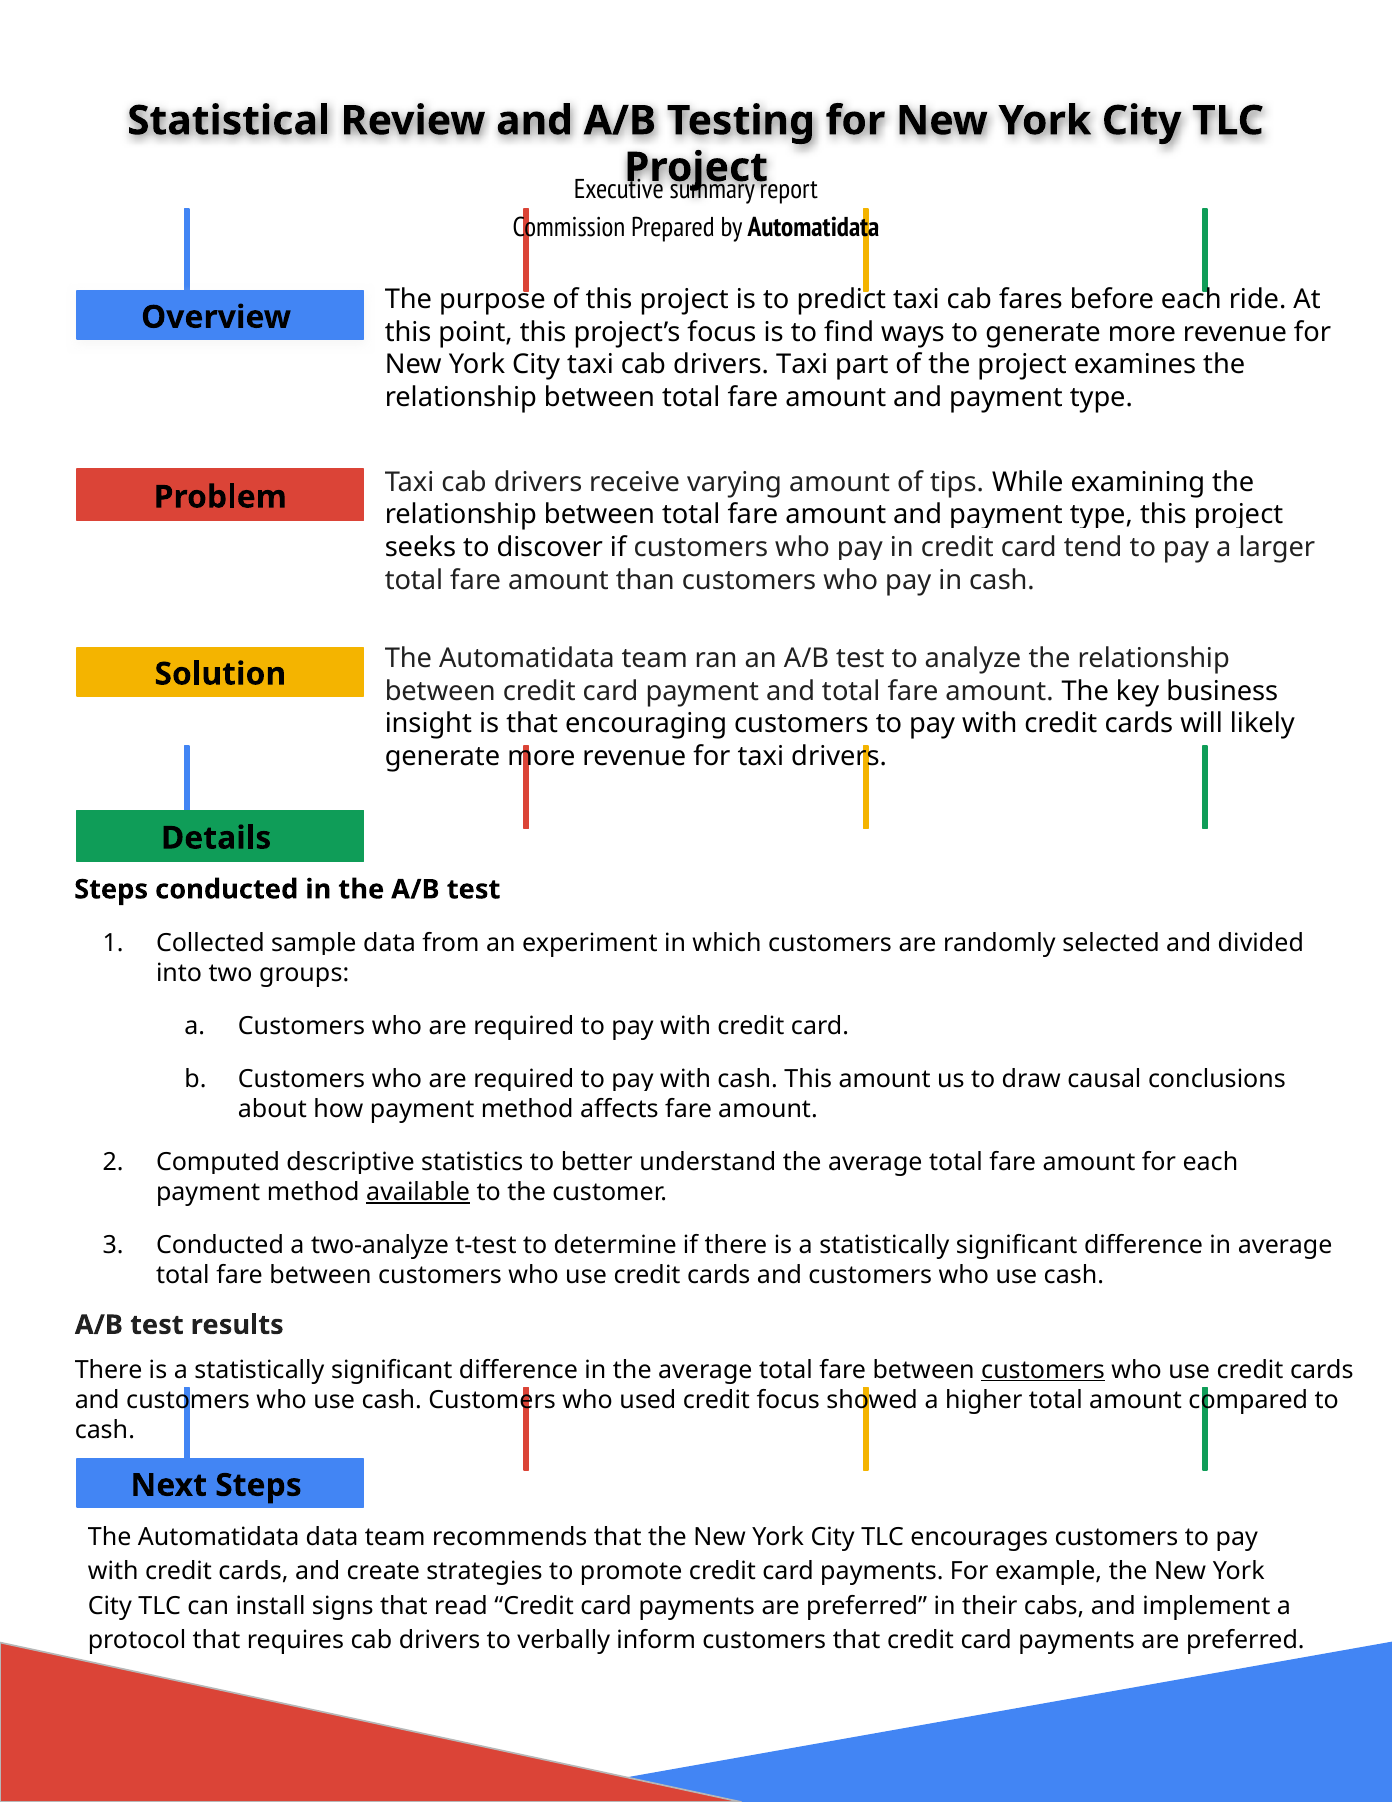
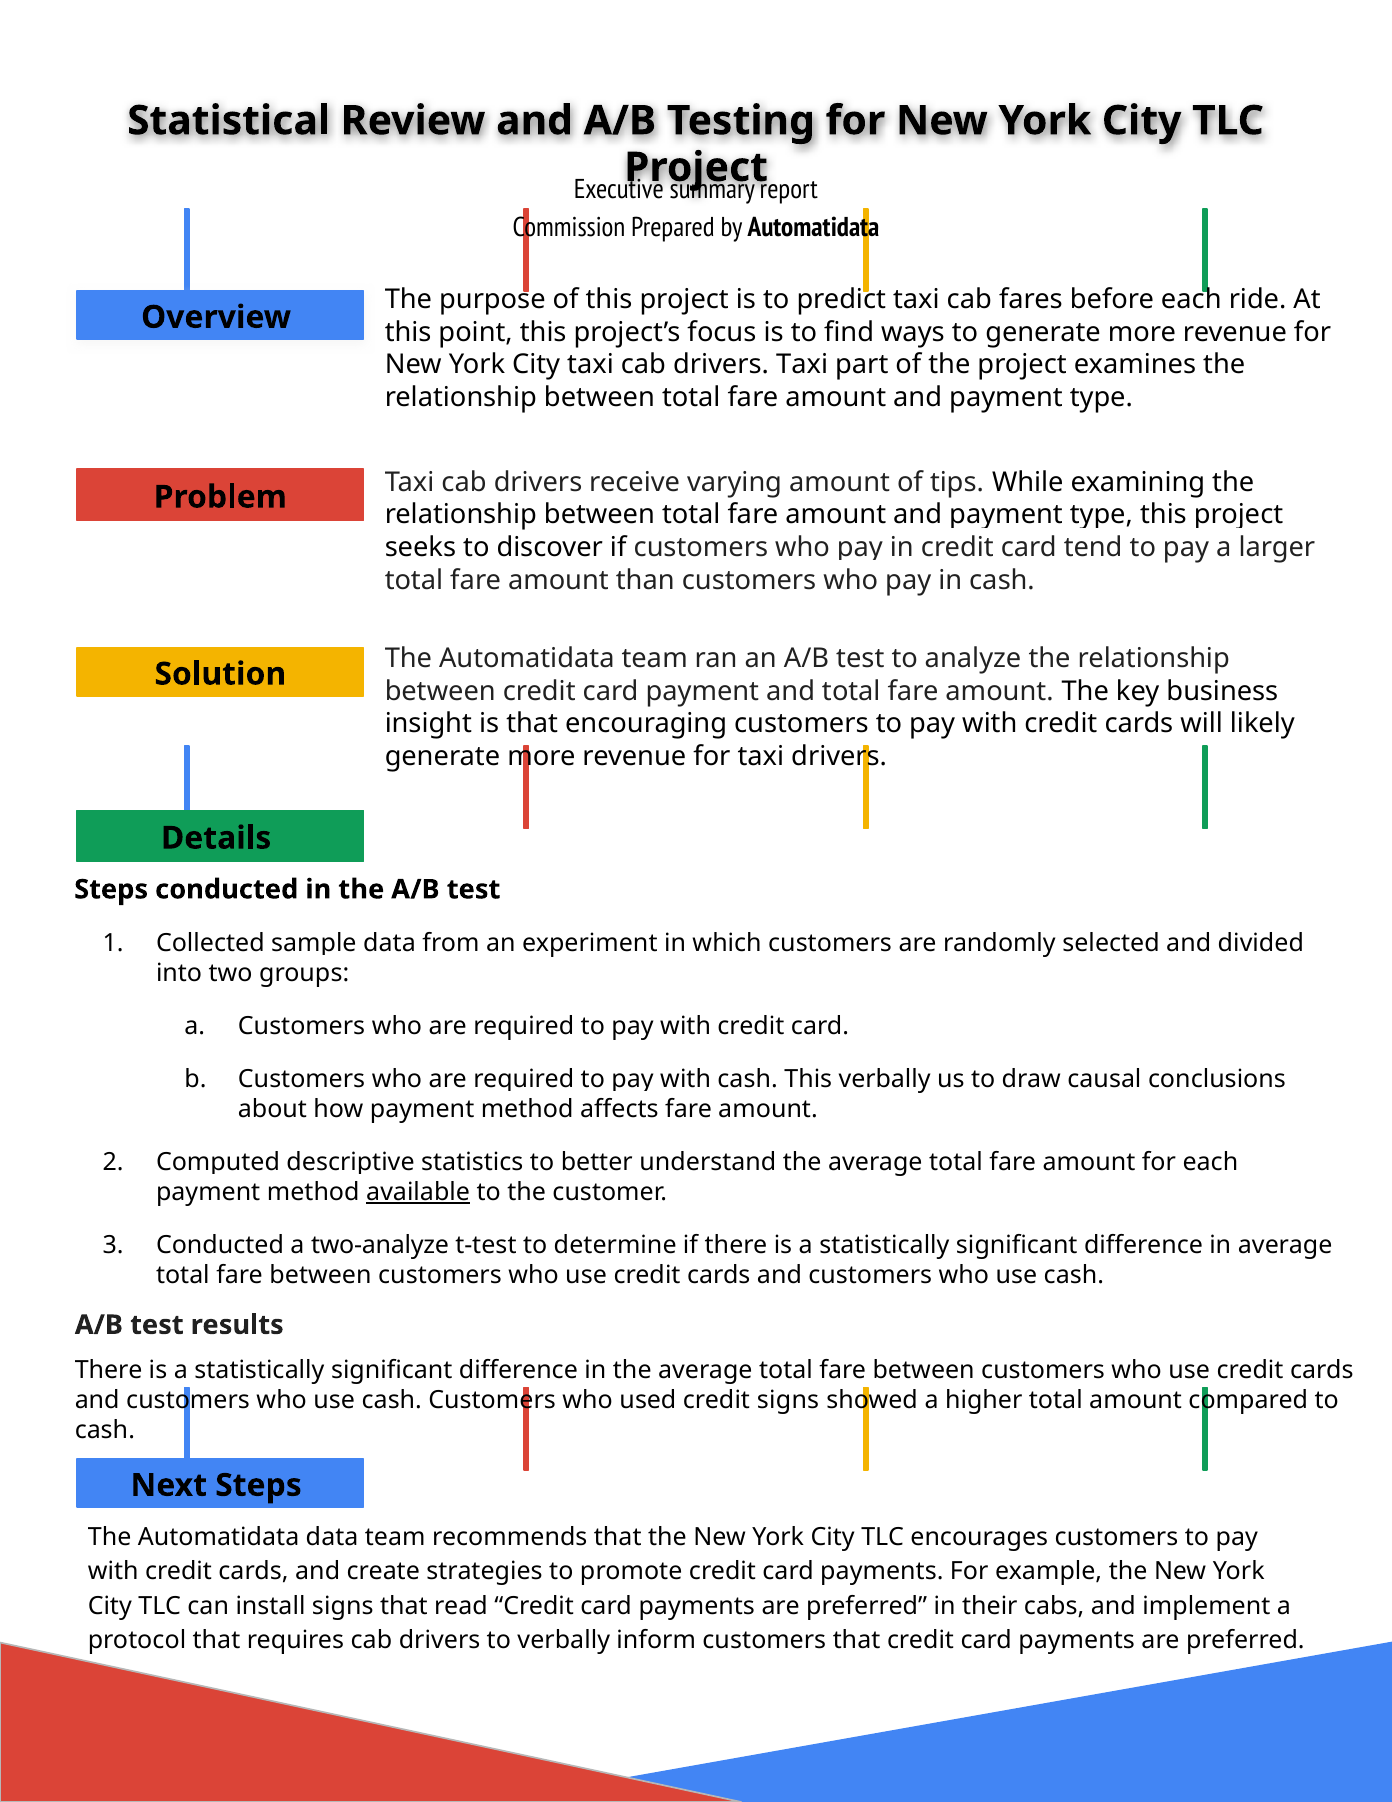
amount: amount -> verbally (885, 1079)
customers underline: present -> none (1043, 1369)
credit focus: focus -> signs (788, 1399)
